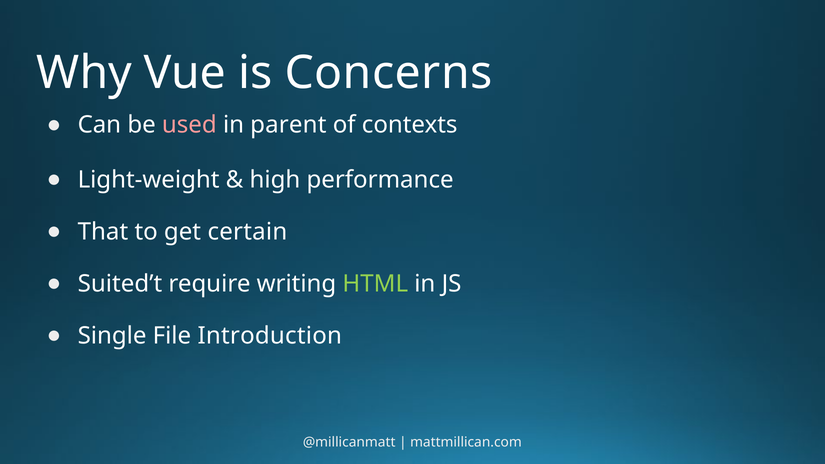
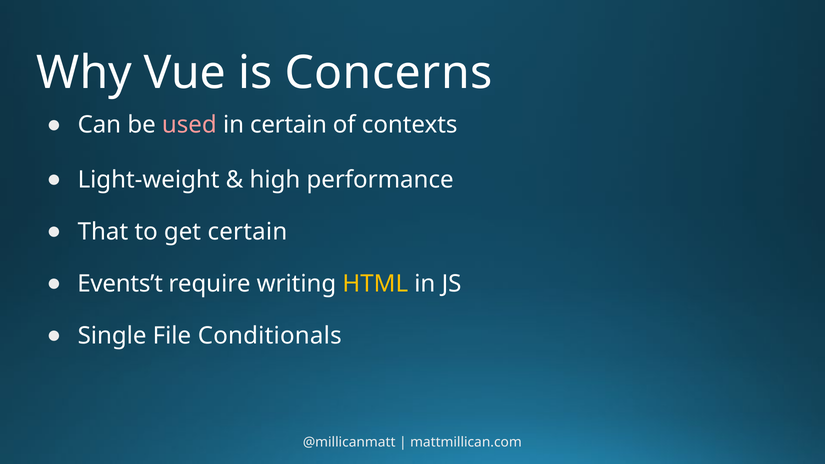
in parent: parent -> certain (289, 125)
Suited’t: Suited’t -> Events’t (120, 284)
HTML colour: light green -> yellow (375, 284)
Introduction: Introduction -> Conditionals (270, 336)
